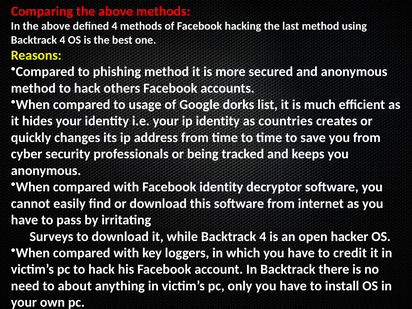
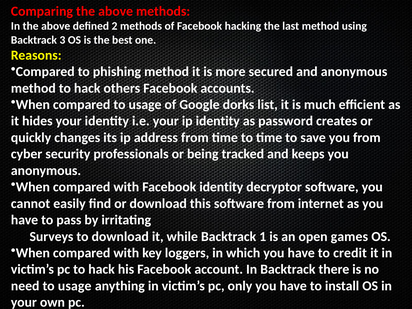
defined 4: 4 -> 2 (114, 26)
4: 4 -> 3 (62, 40)
countries: countries -> password (286, 121)
while Backtrack 4: 4 -> 1 (263, 236)
hacker: hacker -> games (349, 236)
need to about: about -> usage (75, 286)
